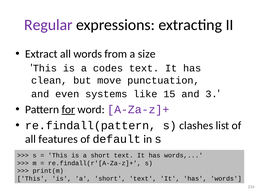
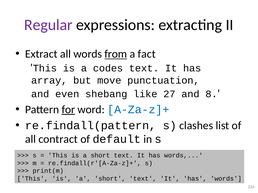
from underline: none -> present (116, 54)
size: size -> fact (147, 54)
clean: clean -> array (49, 81)
systems: systems -> shebang (106, 94)
15: 15 -> 27 (169, 94)
3: 3 -> 8 (211, 94)
A-Za-z]+ colour: purple -> blue (138, 110)
features: features -> contract (58, 140)
